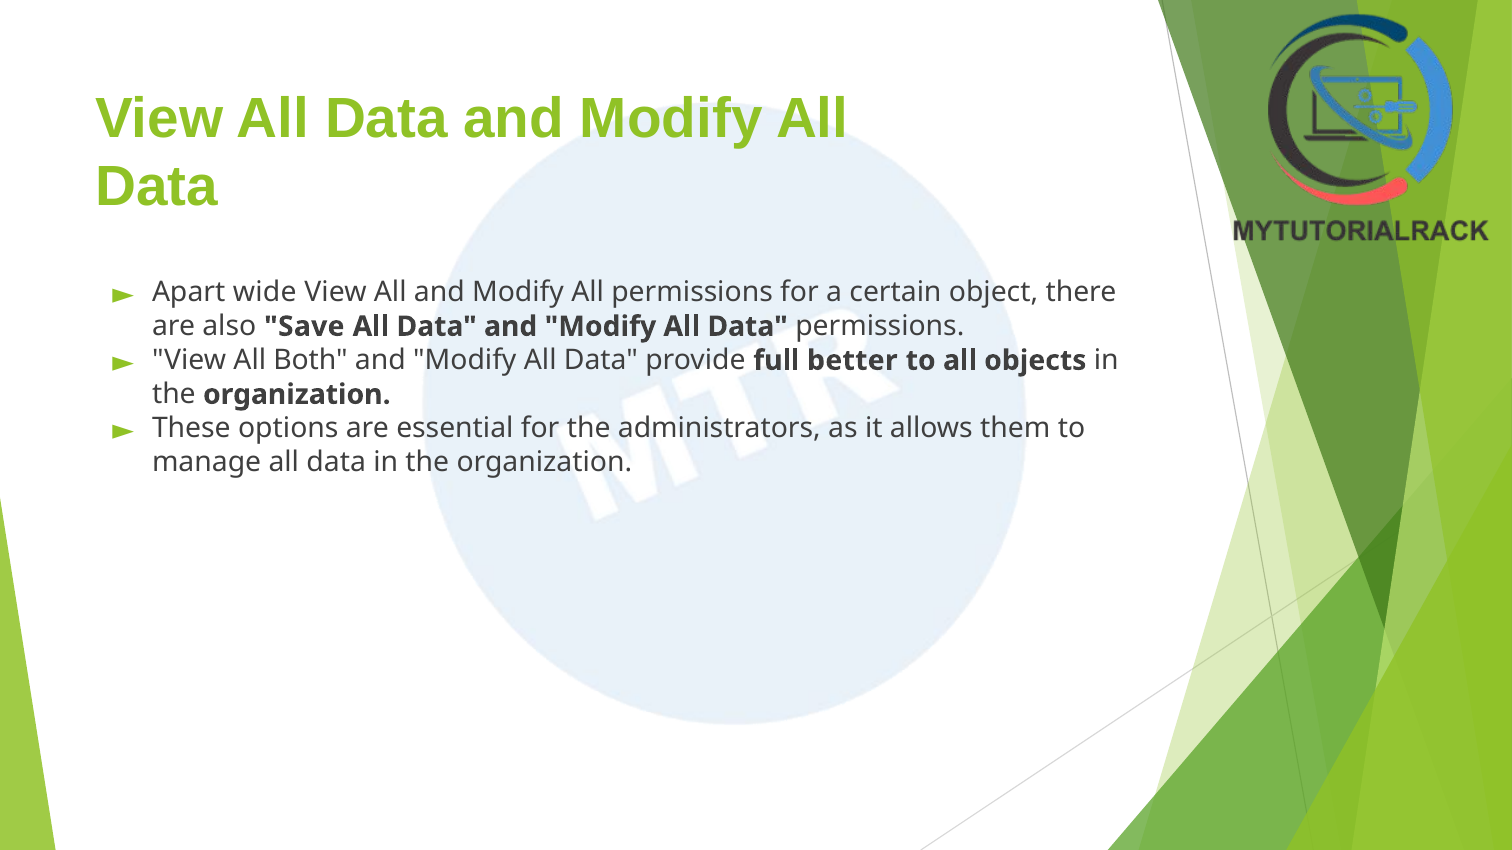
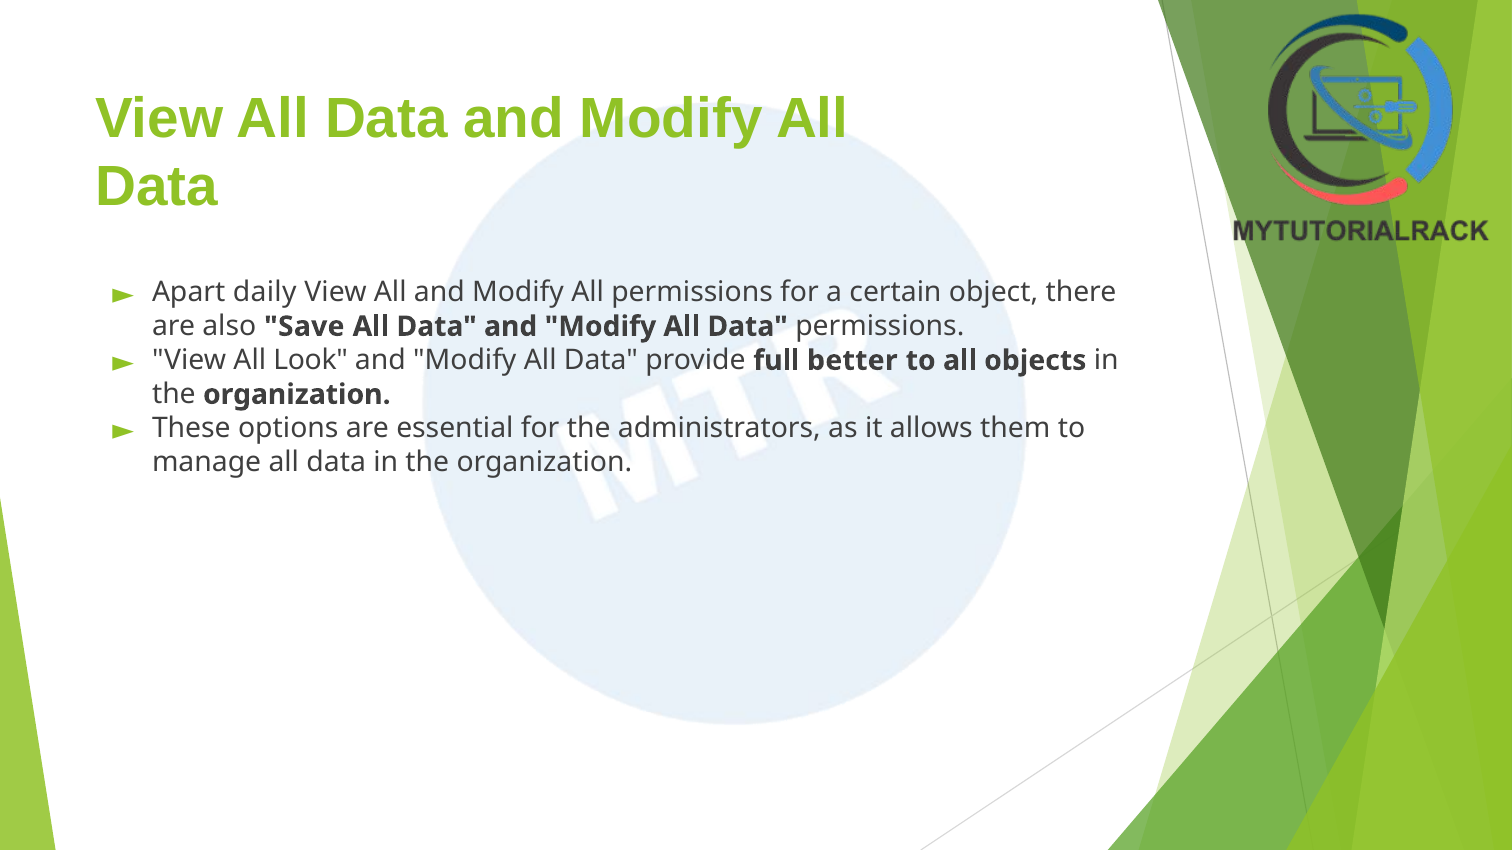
wide: wide -> daily (265, 293)
Both: Both -> Look (311, 361)
